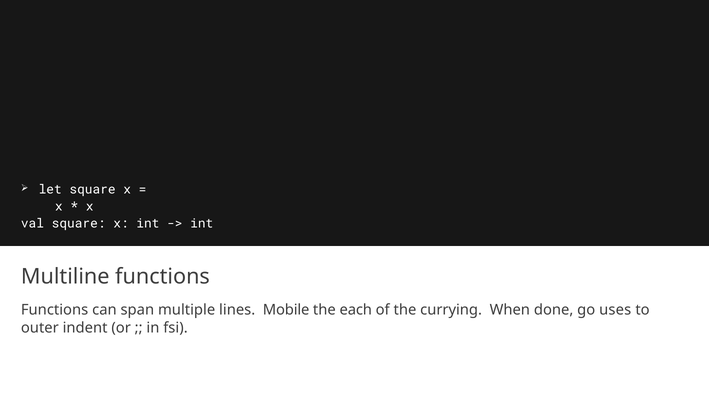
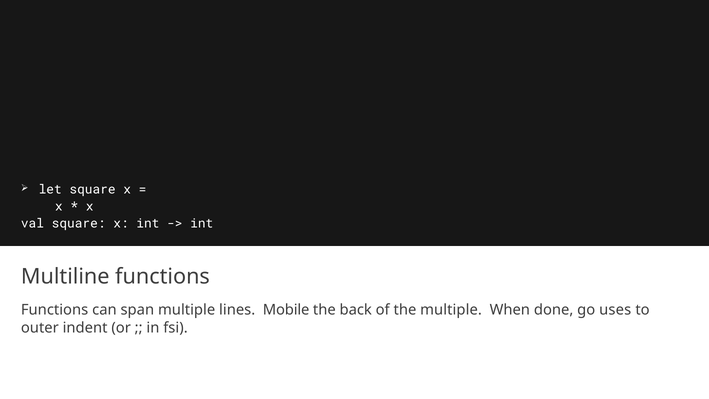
each: each -> back (356, 310)
the currying: currying -> multiple (451, 310)
